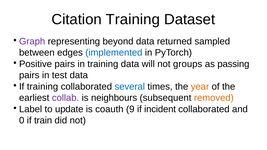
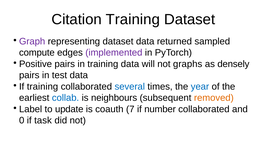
representing beyond: beyond -> dataset (118, 41)
between: between -> compute (37, 53)
implemented colour: blue -> purple (114, 53)
groups: groups -> graphs (188, 64)
passing: passing -> densely (233, 64)
year colour: orange -> blue (200, 87)
collab colour: purple -> blue (66, 98)
9: 9 -> 7 (130, 109)
incident: incident -> number (160, 109)
train: train -> task (43, 121)
